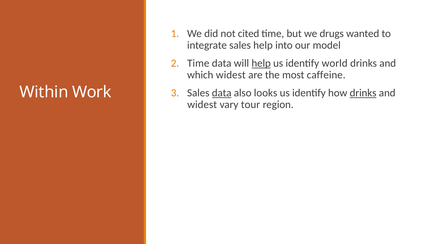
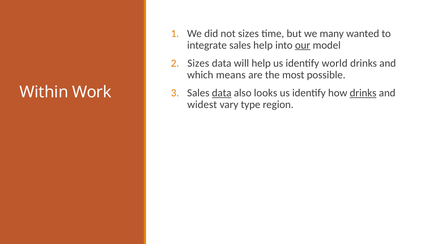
not cited: cited -> sizes (248, 33)
drugs: drugs -> many (332, 33)
our underline: none -> present (303, 45)
Time: Time -> Sizes (198, 63)
help underline: present -> none (261, 63)
which widest: widest -> means (231, 75)
caffeine: caffeine -> possible (326, 75)
tour: tour -> type (251, 105)
